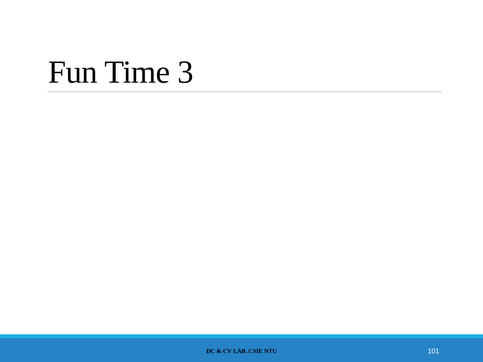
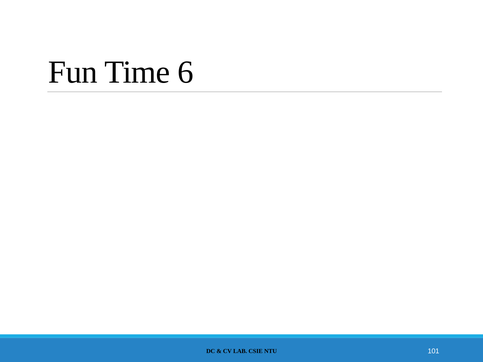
3: 3 -> 6 (186, 72)
